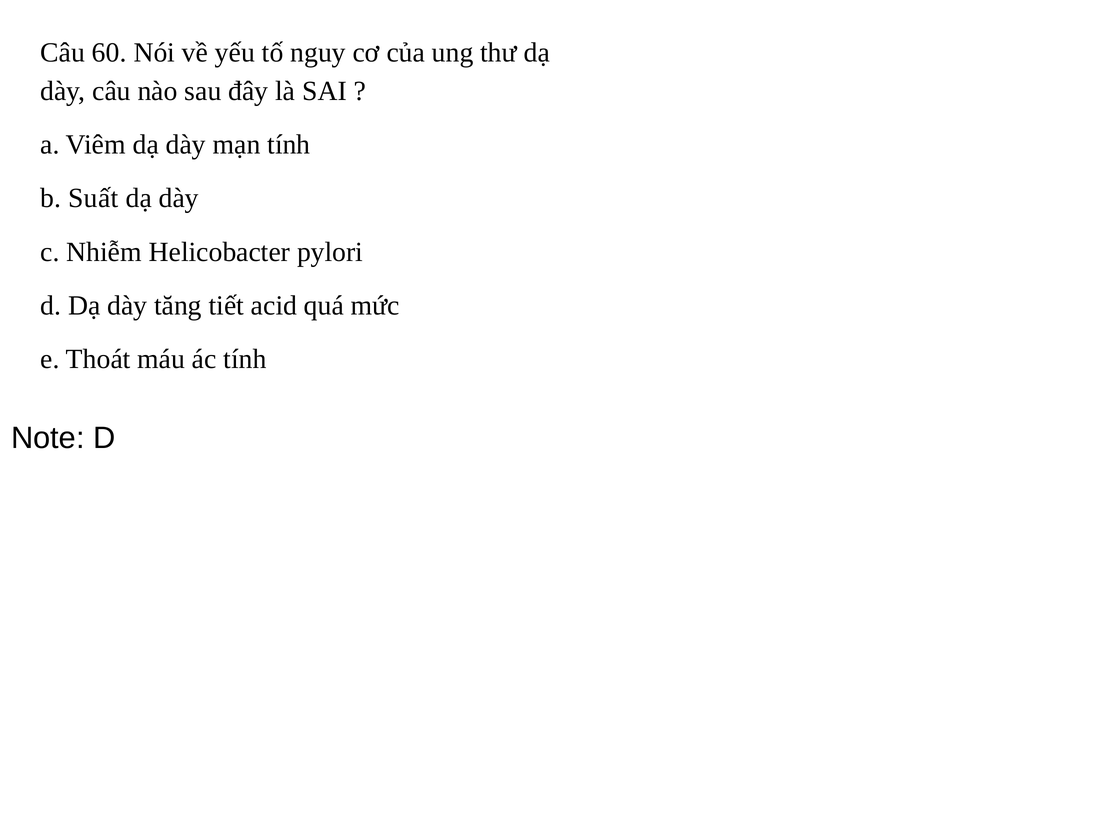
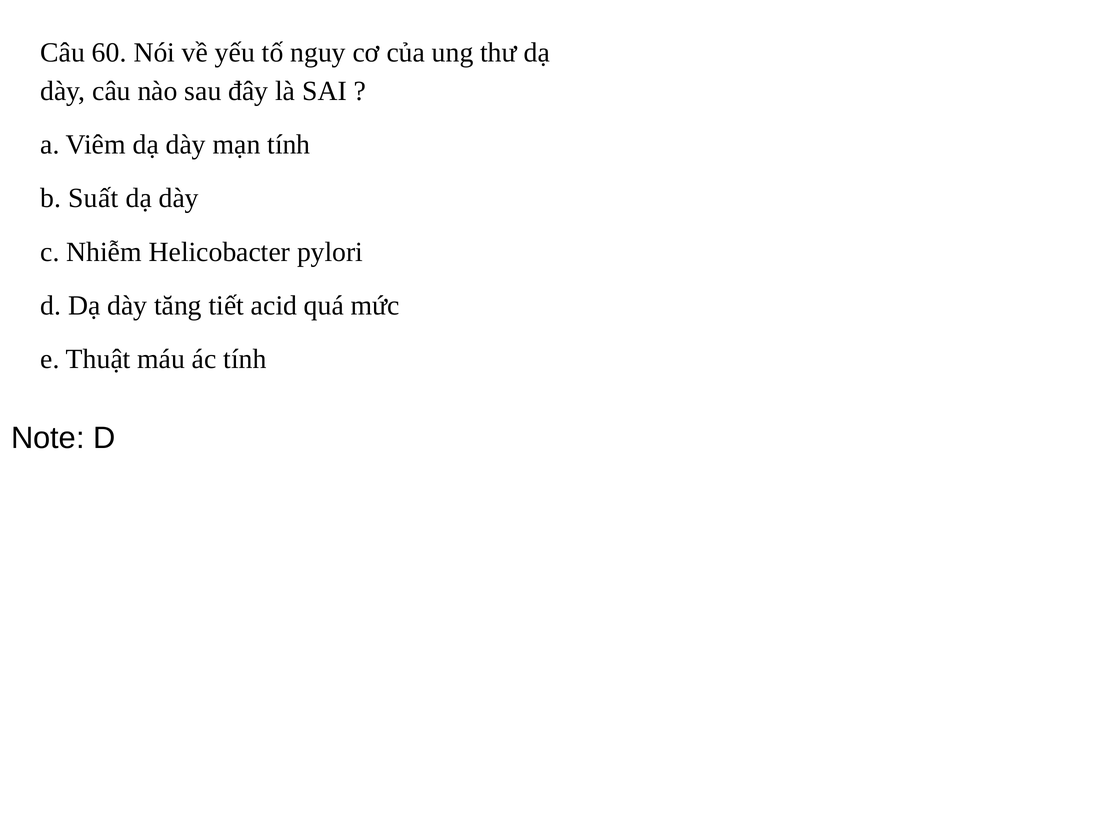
Thoát: Thoát -> Thuật (98, 359)
